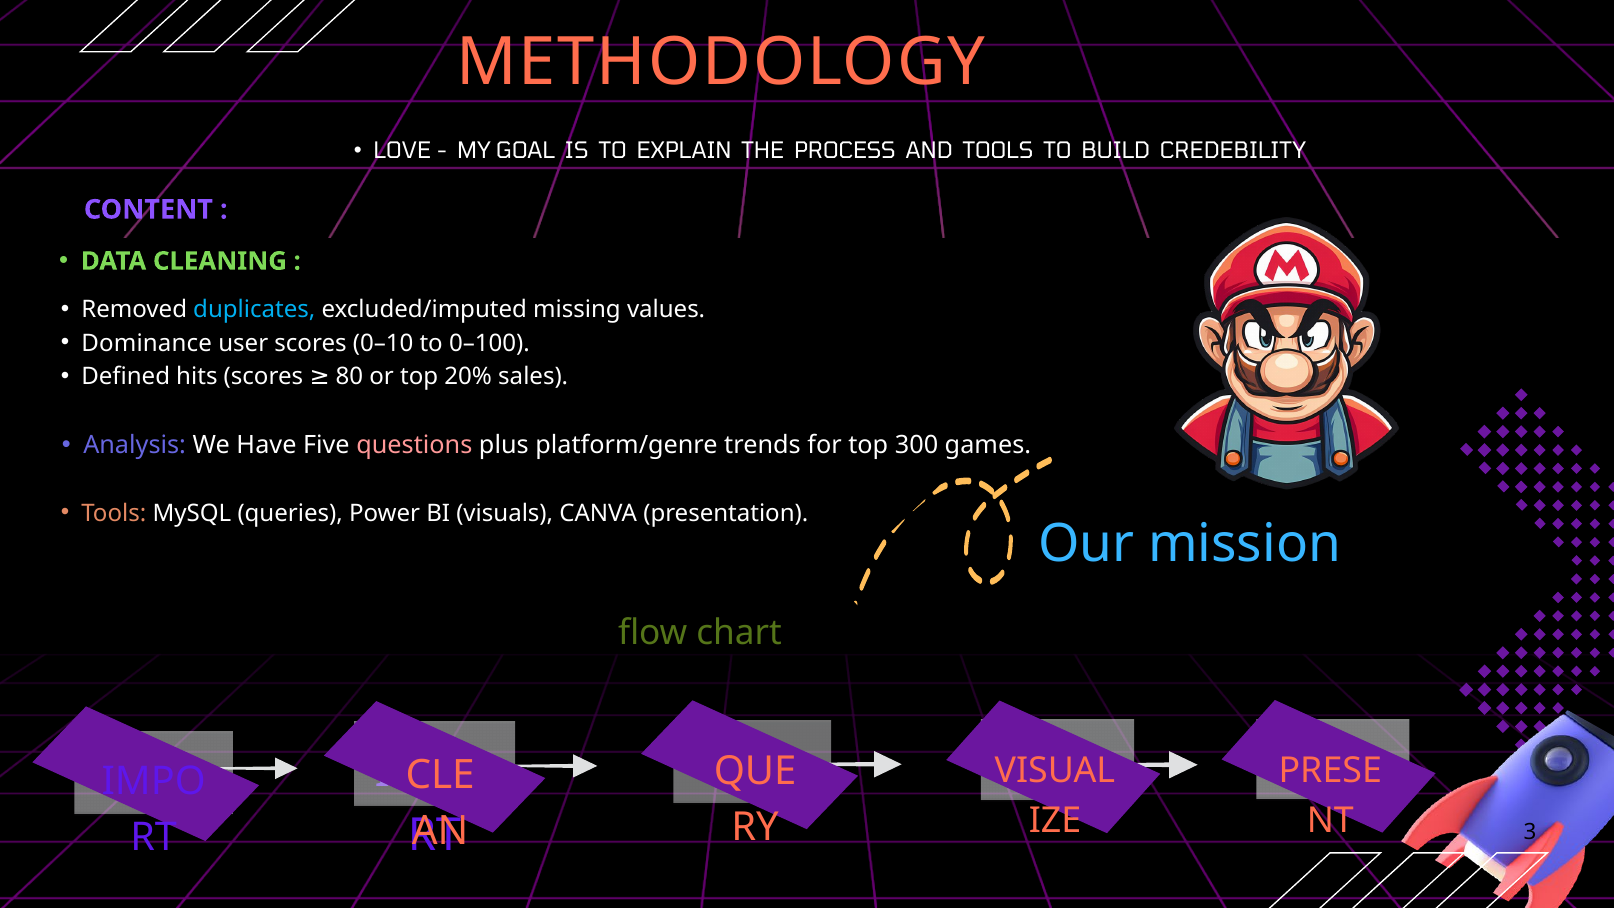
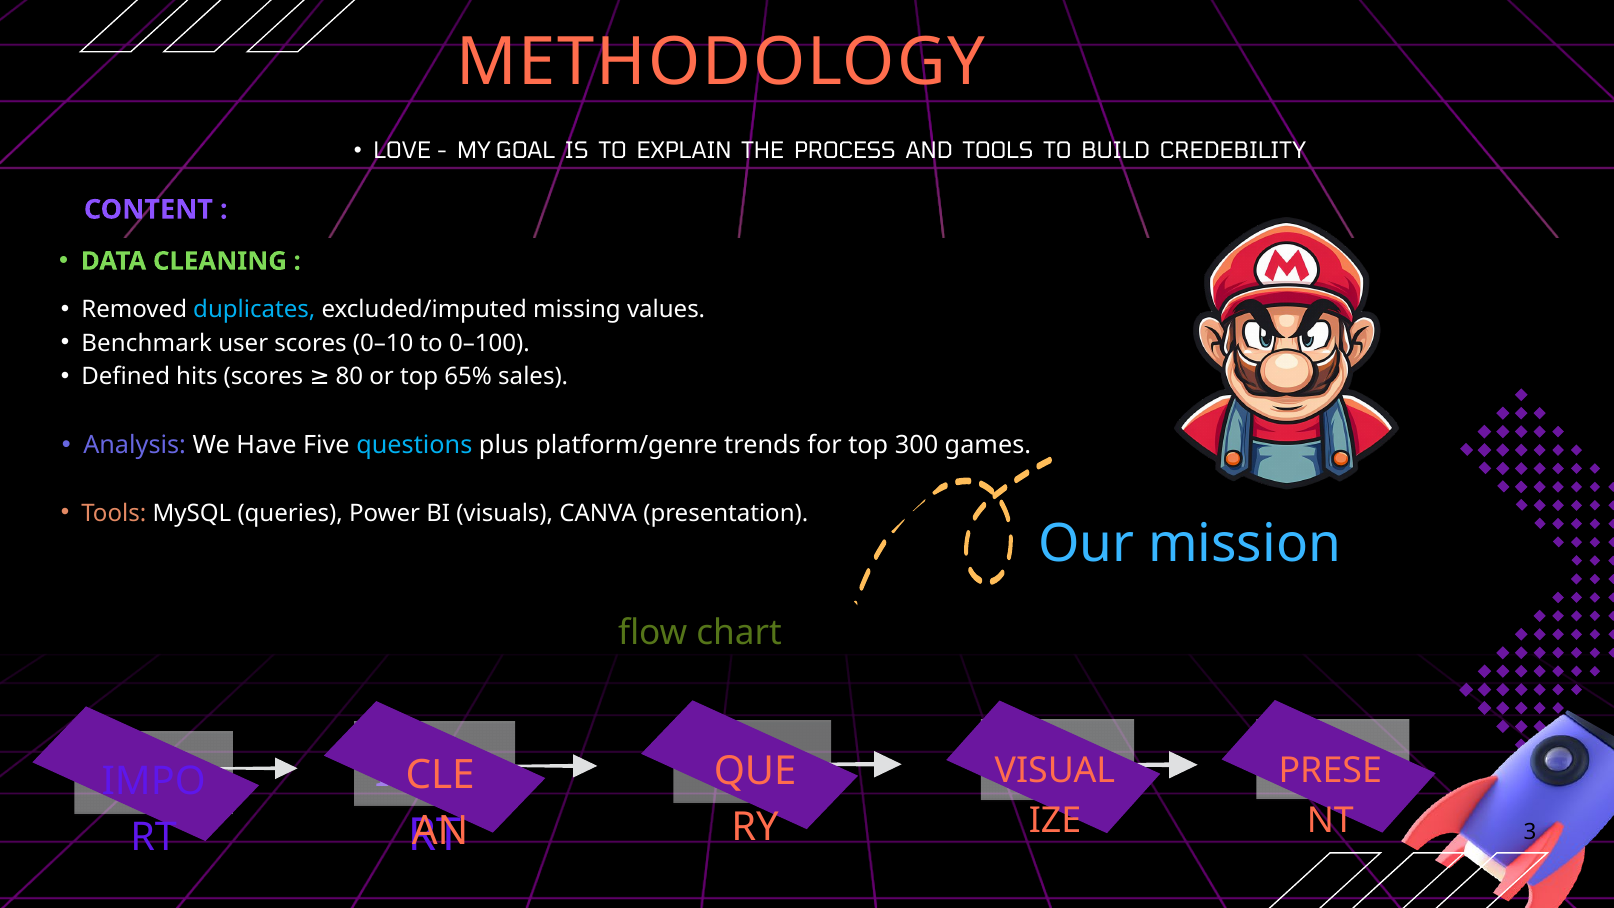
Dominance: Dominance -> Benchmark (147, 343)
20%: 20% -> 65% (468, 377)
questions colour: pink -> light blue (414, 445)
